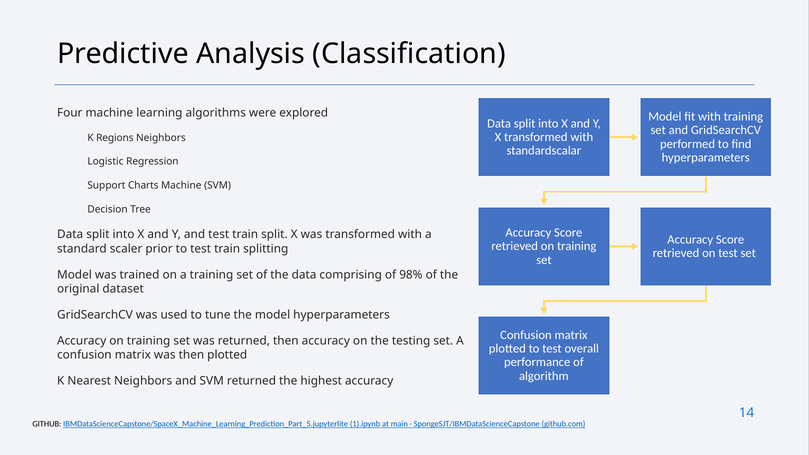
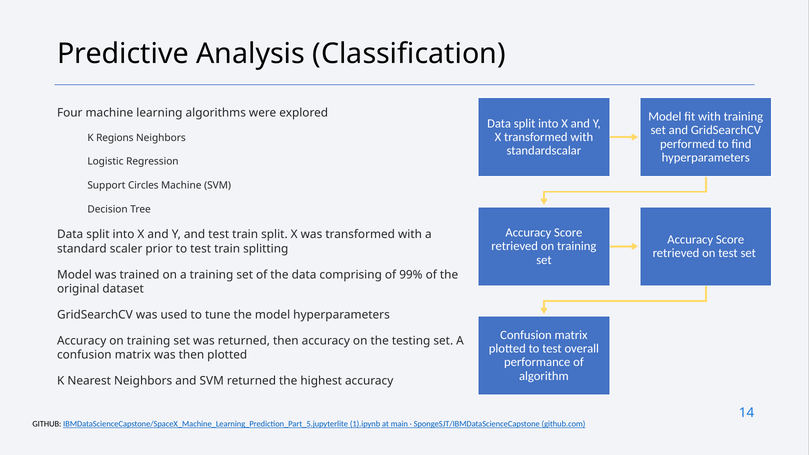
Charts: Charts -> Circles (143, 186)
98%: 98% -> 99% (411, 275)
